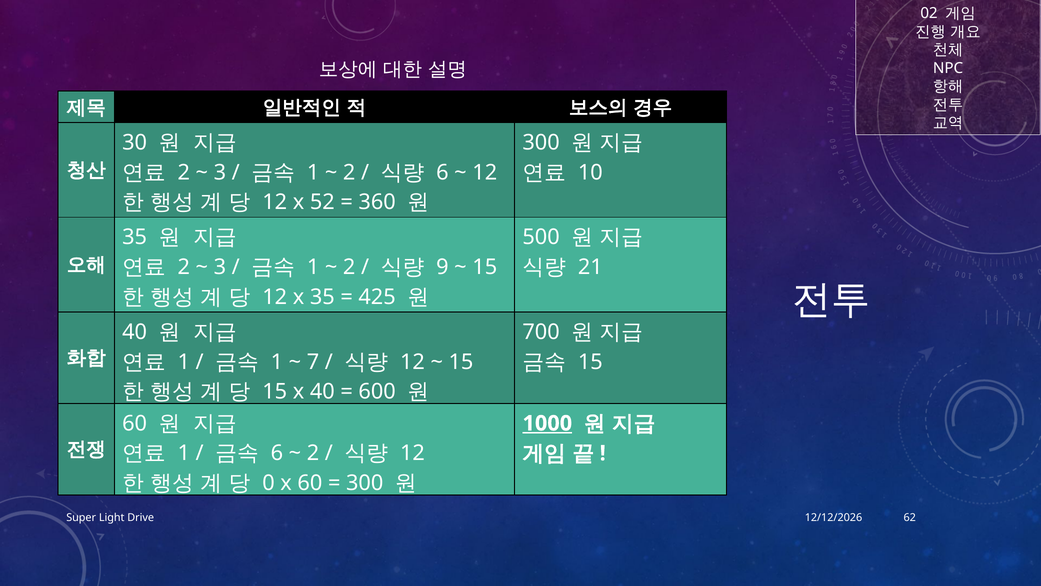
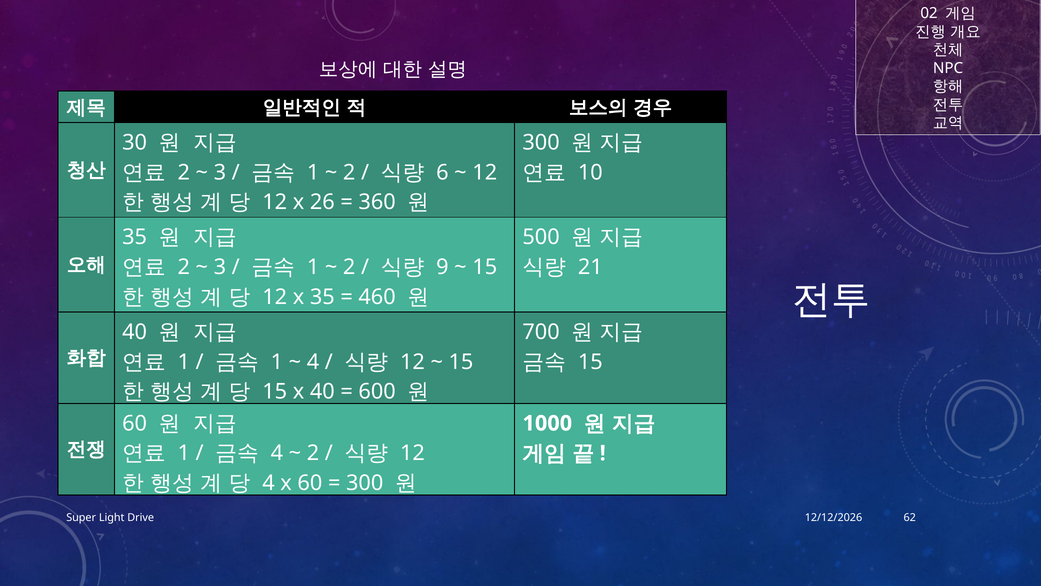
52: 52 -> 26 (322, 202)
425: 425 -> 460 (377, 297)
7: 7 -> 4 (313, 362)
1000 underline: present -> none (547, 423)
6: 6 -> 4 (277, 453)
0: 0 -> 4 (269, 483)
